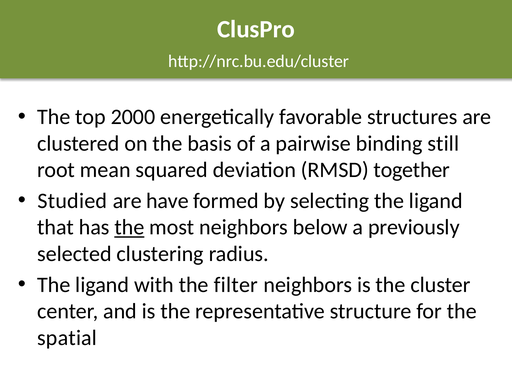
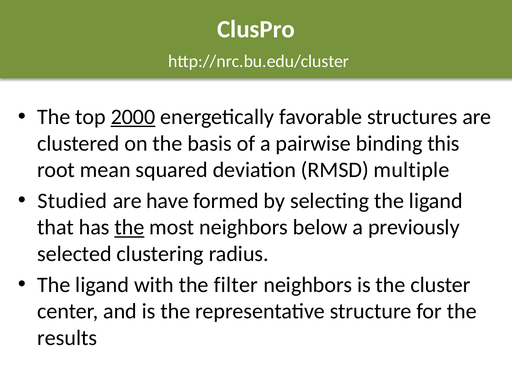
2000 underline: none -> present (133, 117)
still: still -> this (443, 143)
together: together -> multiple (412, 170)
spatial: spatial -> results (67, 338)
